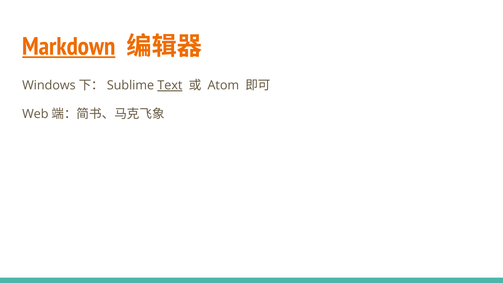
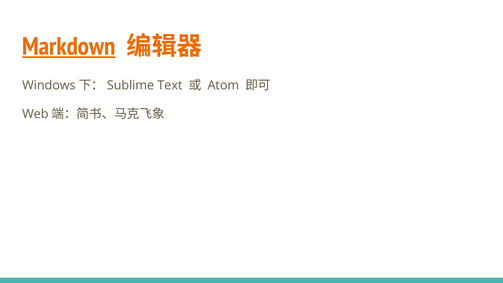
Text underline: present -> none (170, 85)
